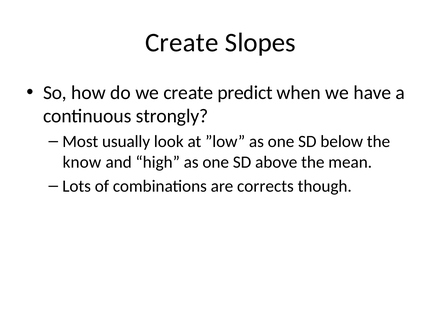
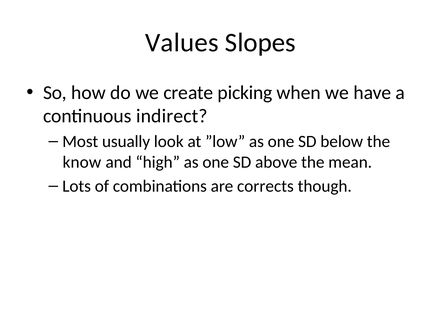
Create: Create -> Values (182, 43)
predict: predict -> picking (245, 93)
strongly: strongly -> indirect (172, 116)
